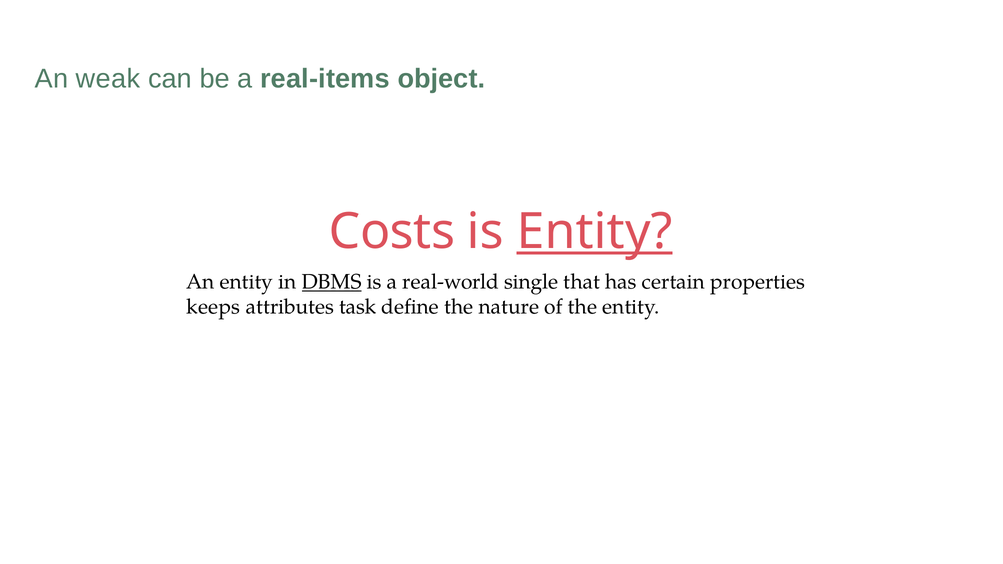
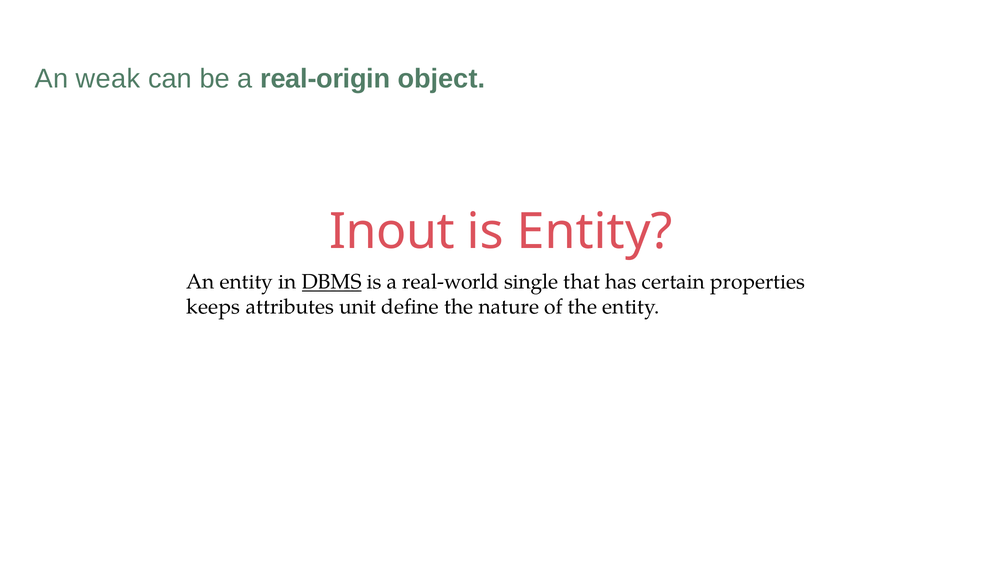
real-items: real-items -> real-origin (325, 79)
Costs: Costs -> Inout (392, 232)
Entity underline: present -> none (595, 232)
task: task -> unit (358, 307)
